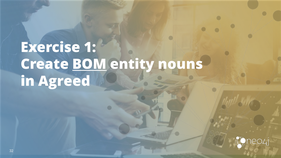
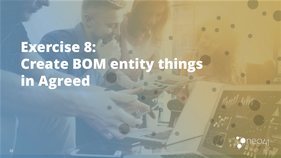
1: 1 -> 8 (90, 47)
BOM underline: present -> none (89, 64)
nouns: nouns -> things (181, 64)
